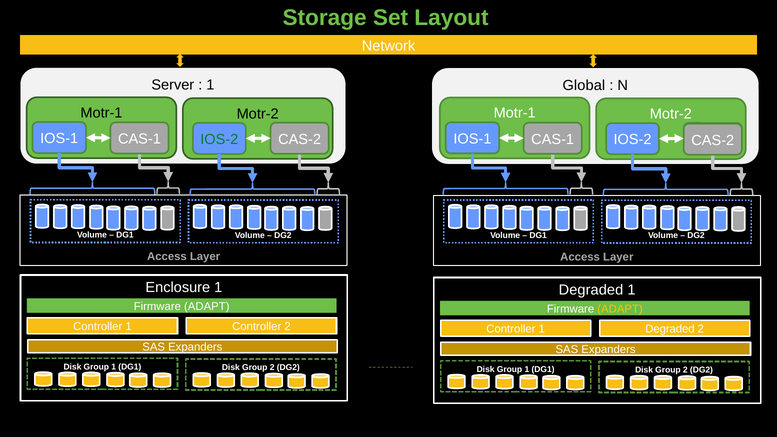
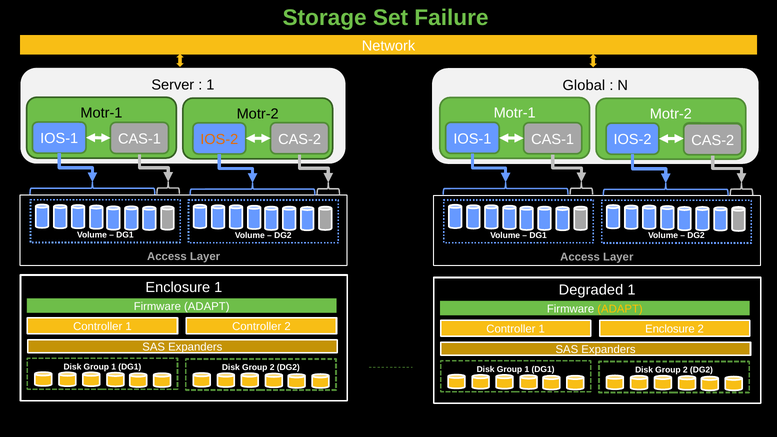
Layout: Layout -> Failure (451, 18)
IOS-2 colour: green -> orange (219, 139)
1 Degraded: Degraded -> Enclosure (670, 329)
